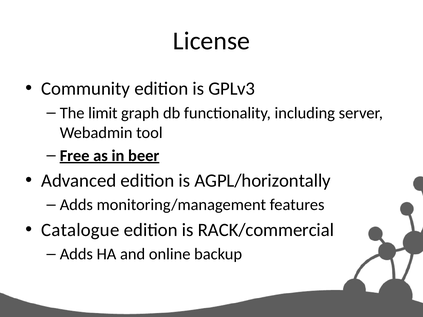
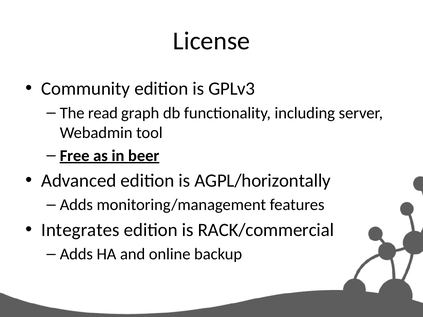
limit: limit -> read (103, 113)
Catalogue: Catalogue -> Integrates (80, 230)
